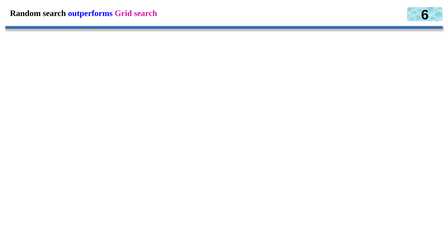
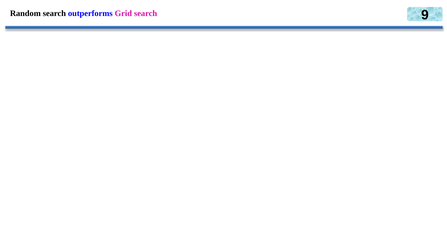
6: 6 -> 9 (425, 15)
